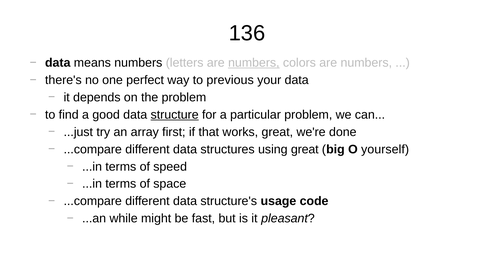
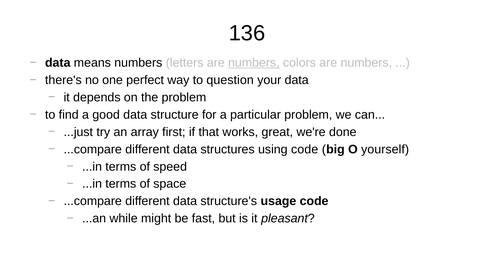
previous: previous -> question (230, 80)
structure underline: present -> none (175, 115)
using great: great -> code (305, 149)
